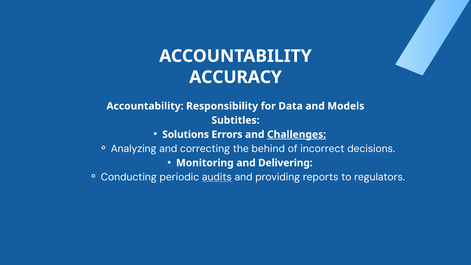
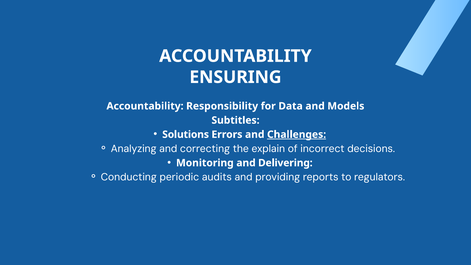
ACCURACY: ACCURACY -> ENSURING (235, 77)
behind: behind -> explain (268, 149)
audits underline: present -> none (217, 177)
